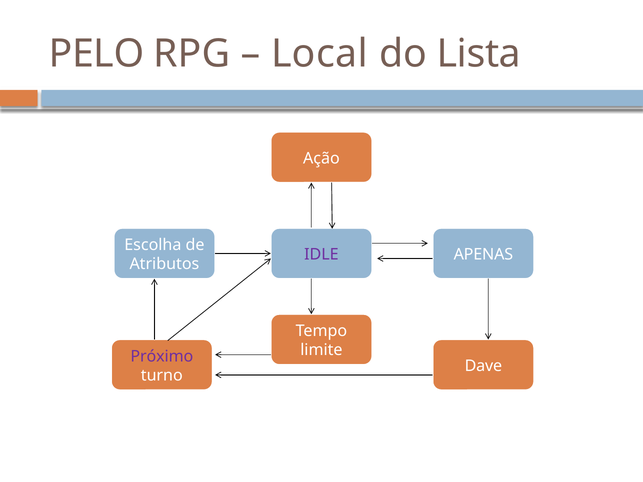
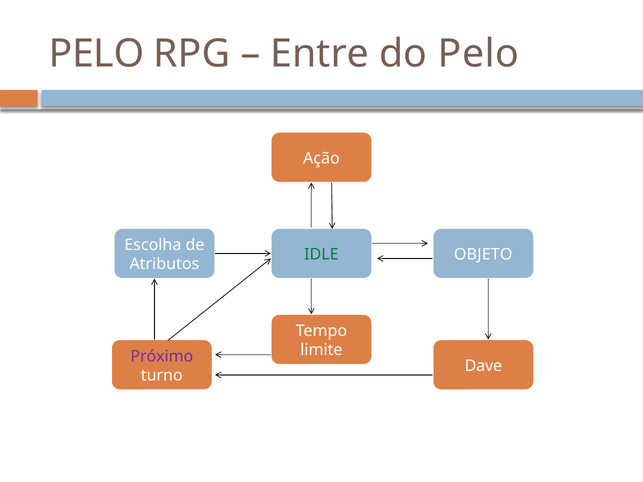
Local: Local -> Entre (320, 54)
do Lista: Lista -> Pelo (478, 54)
IDLE colour: purple -> green (321, 255)
APENAS: APENAS -> OBJETO (483, 255)
